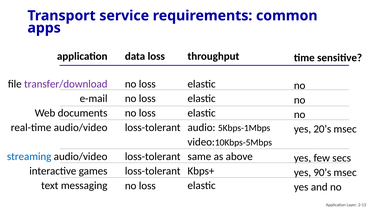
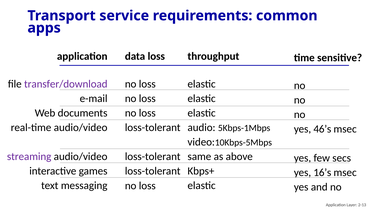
20’s: 20’s -> 46’s (322, 129)
streaming colour: blue -> purple (29, 156)
90’s: 90’s -> 16’s (322, 172)
